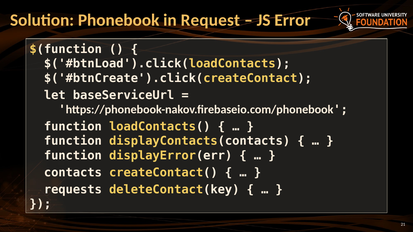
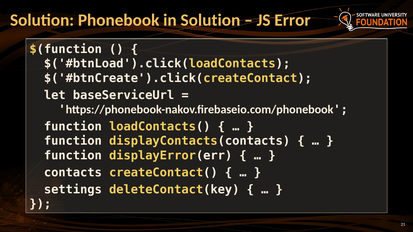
in Request: Request -> Solution (210, 20)
requests: requests -> settings (73, 190)
